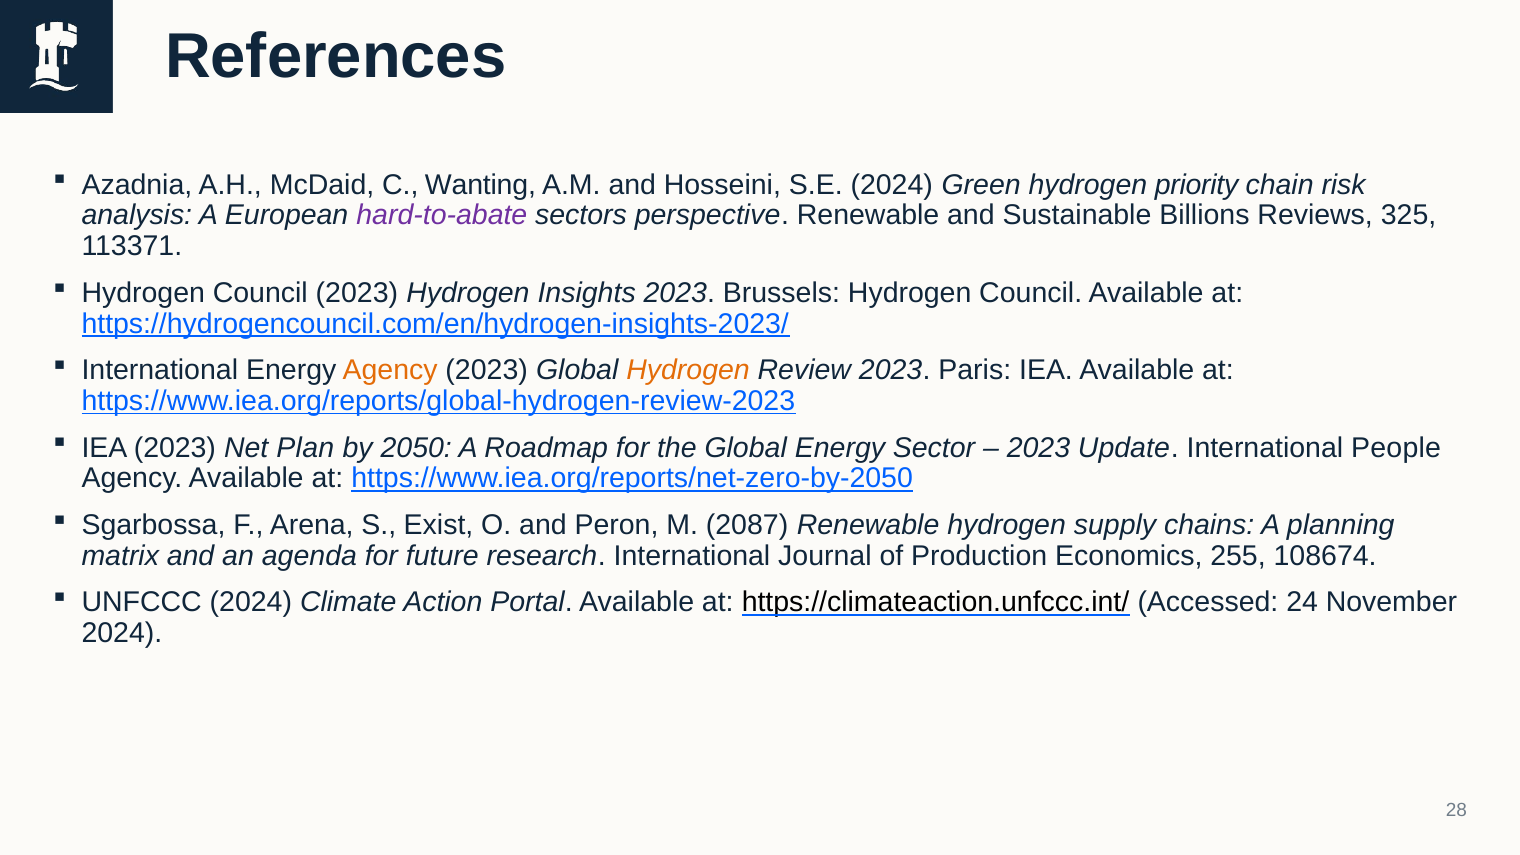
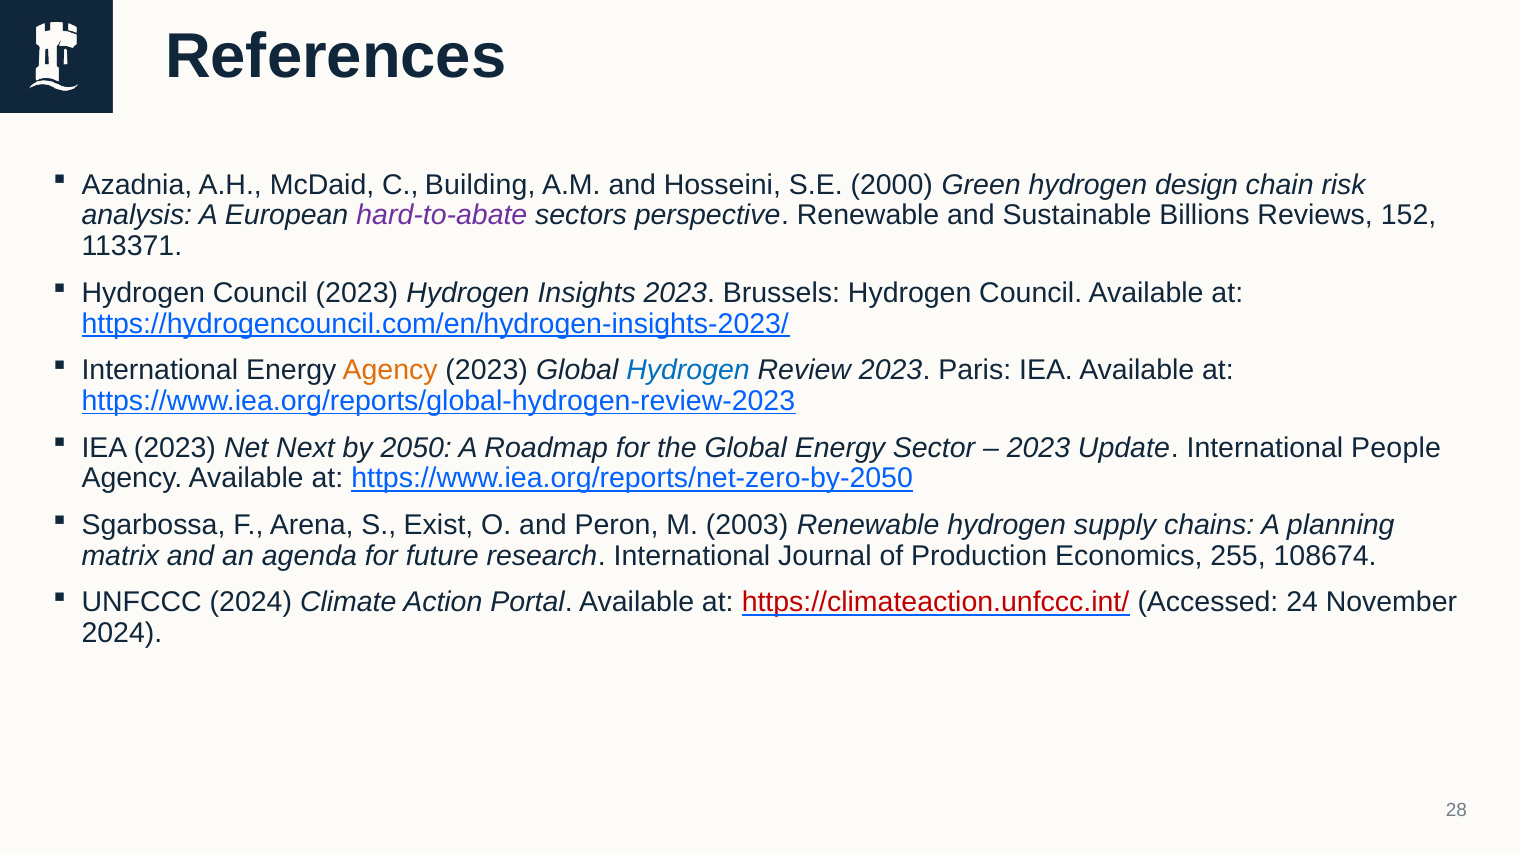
Wanting: Wanting -> Building (480, 185)
S.E 2024: 2024 -> 2000 (892, 185)
priority: priority -> design (1197, 185)
325: 325 -> 152 (1409, 215)
Hydrogen colour: orange -> blue (688, 370)
Plan: Plan -> Next (306, 448)
2087: 2087 -> 2003 (747, 525)
https://climateaction.unfccc.int/ colour: black -> red (935, 603)
